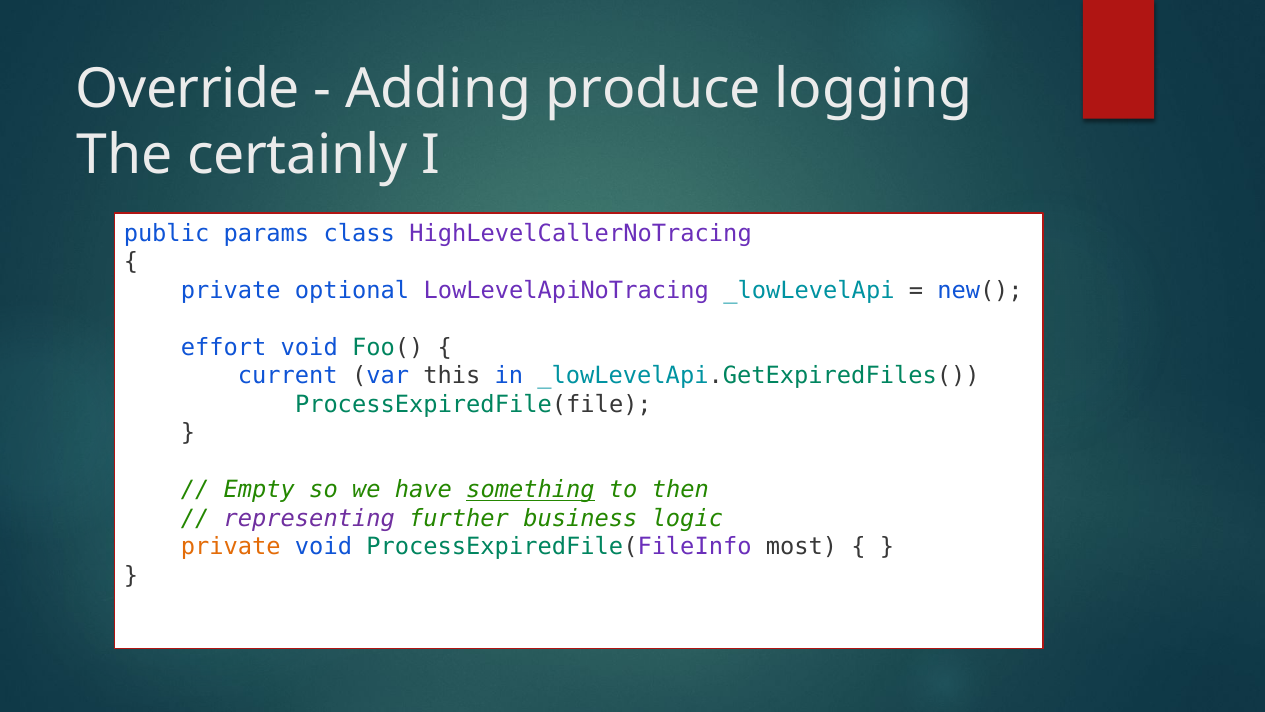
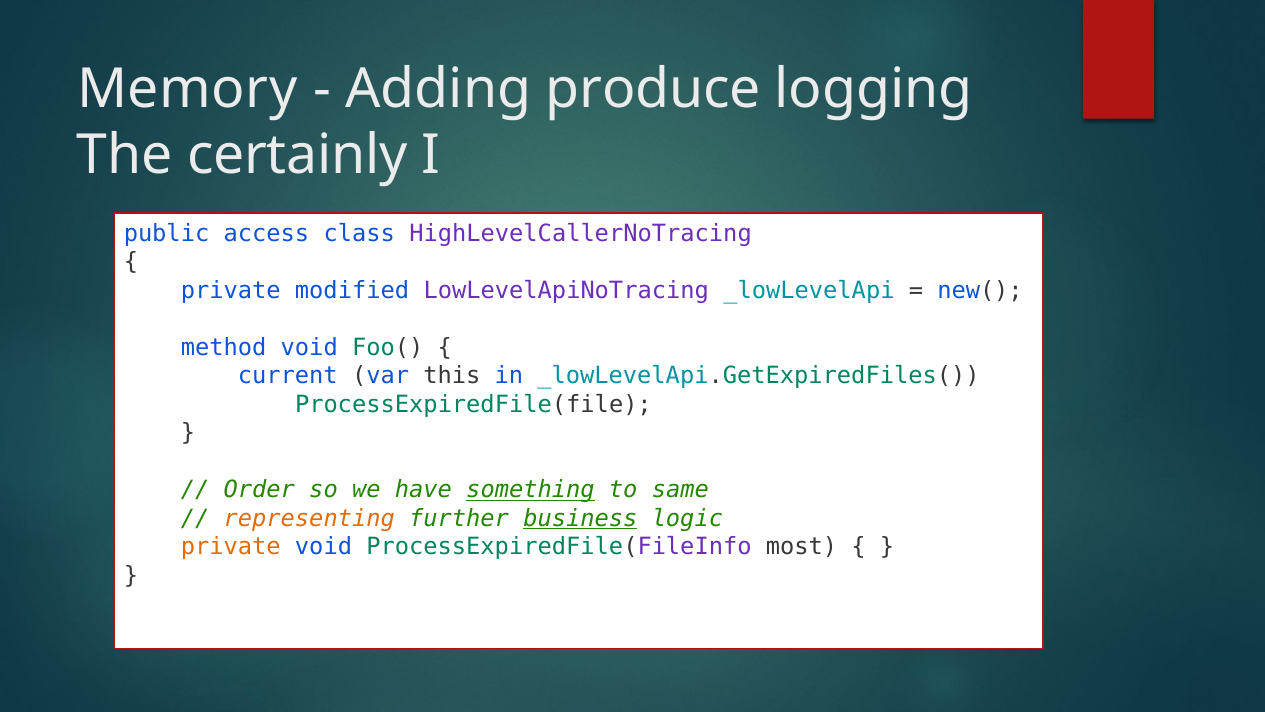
Override: Override -> Memory (187, 89)
params: params -> access (266, 234)
optional: optional -> modified (352, 290)
effort: effort -> method (224, 347)
Empty: Empty -> Order (259, 490)
then: then -> same (680, 490)
representing colour: purple -> orange (309, 518)
business underline: none -> present (580, 518)
